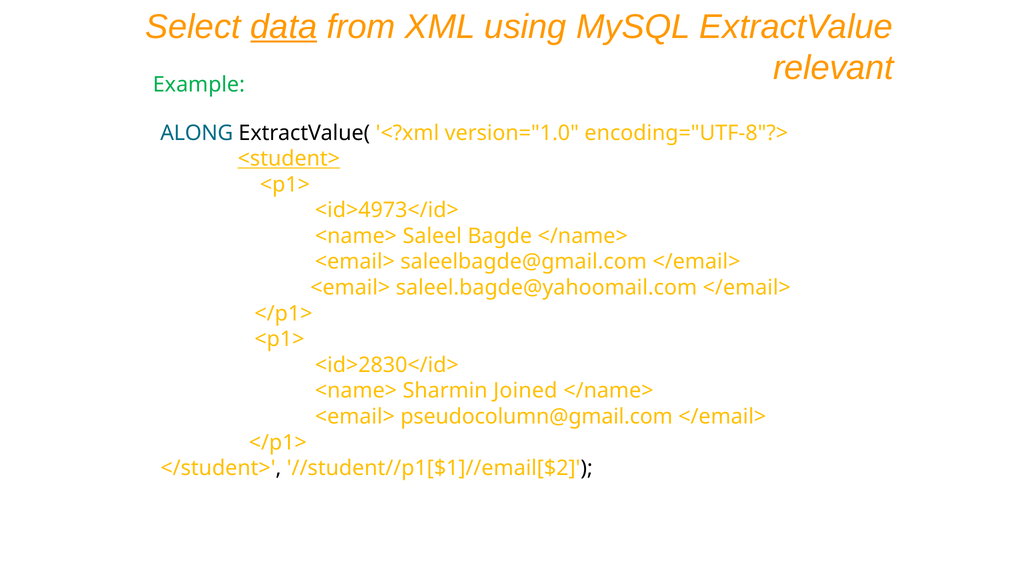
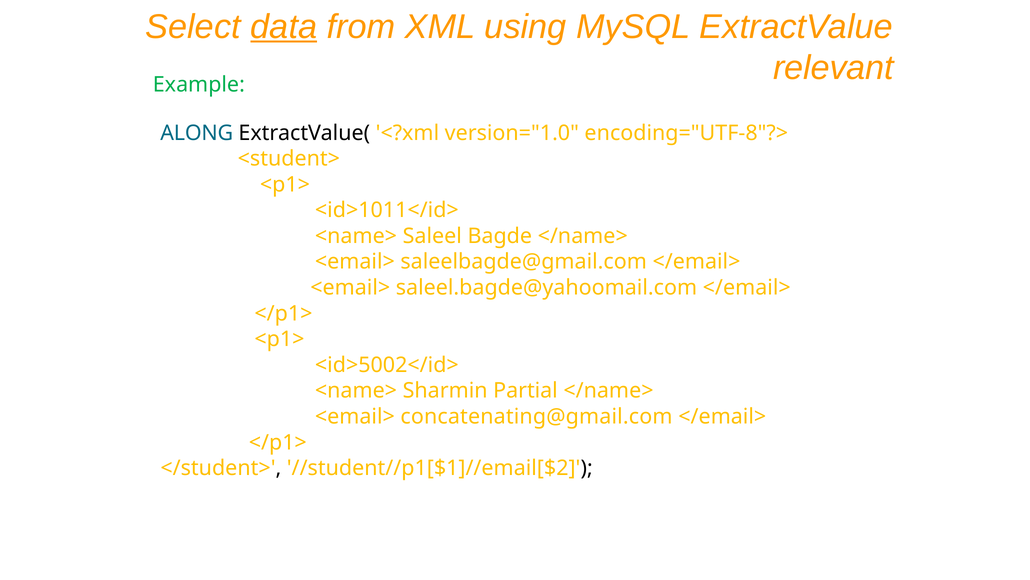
<student> underline: present -> none (289, 159)
<id>4973</id>: <id>4973</id> -> <id>1011</id> (387, 210)
<id>2830</id>: <id>2830</id> -> <id>5002</id> (387, 365)
Joined: Joined -> Partial (526, 390)
pseudocolumn@gmail.com: pseudocolumn@gmail.com -> concatenating@gmail.com (536, 416)
